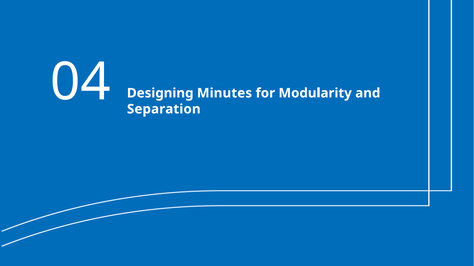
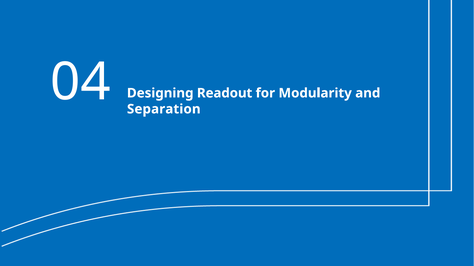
Minutes: Minutes -> Readout (225, 93)
